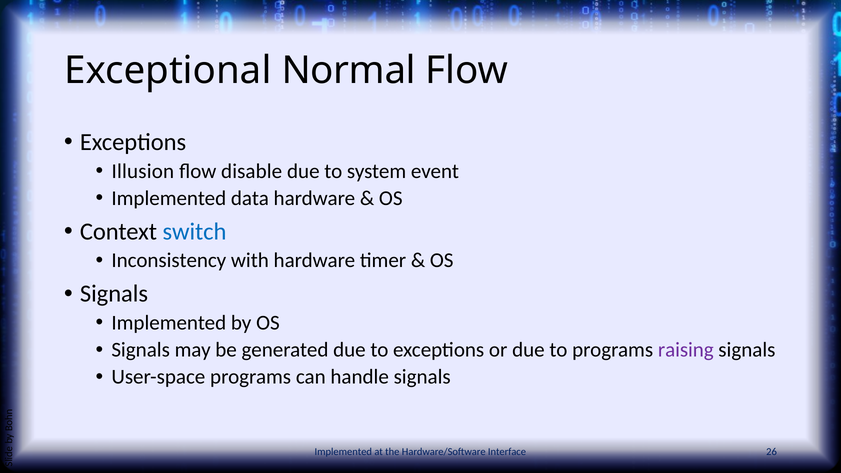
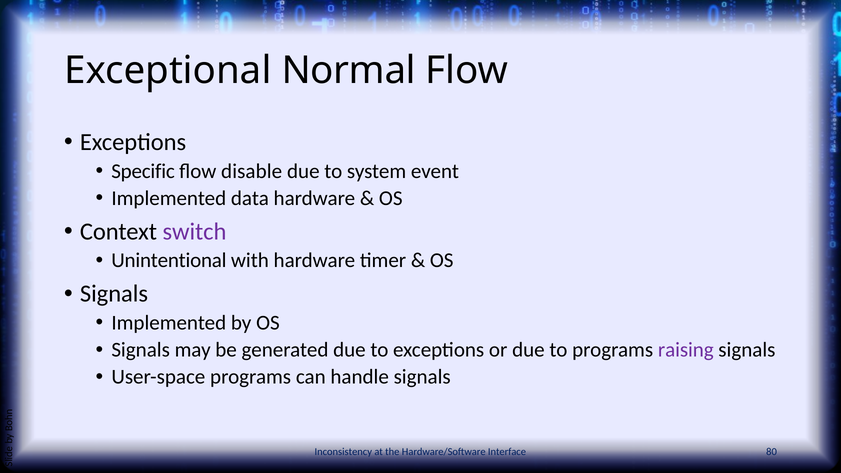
Illusion: Illusion -> Specific (143, 171)
switch colour: blue -> purple (194, 232)
Inconsistency: Inconsistency -> Unintentional (169, 261)
Implemented: Implemented -> Inconsistency (343, 452)
26: 26 -> 80 (772, 452)
